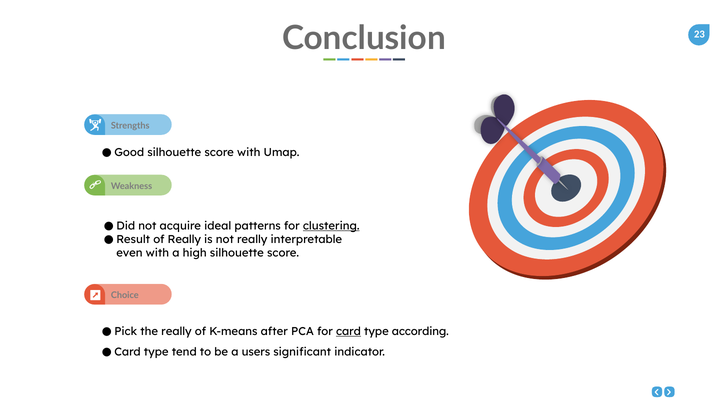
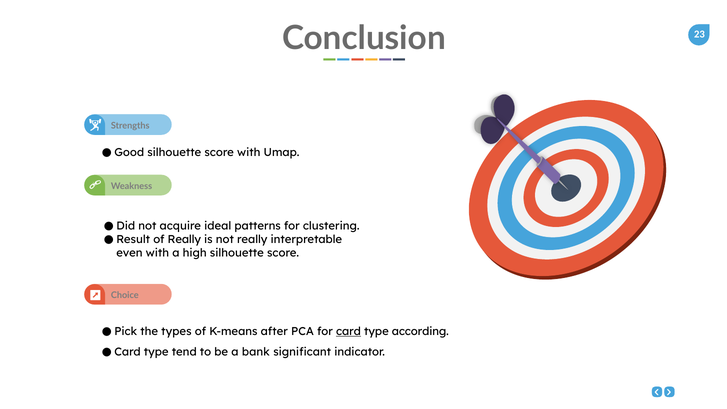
clustering underline: present -> none (331, 226)
the really: really -> types (176, 332)
users: users -> bank (256, 352)
